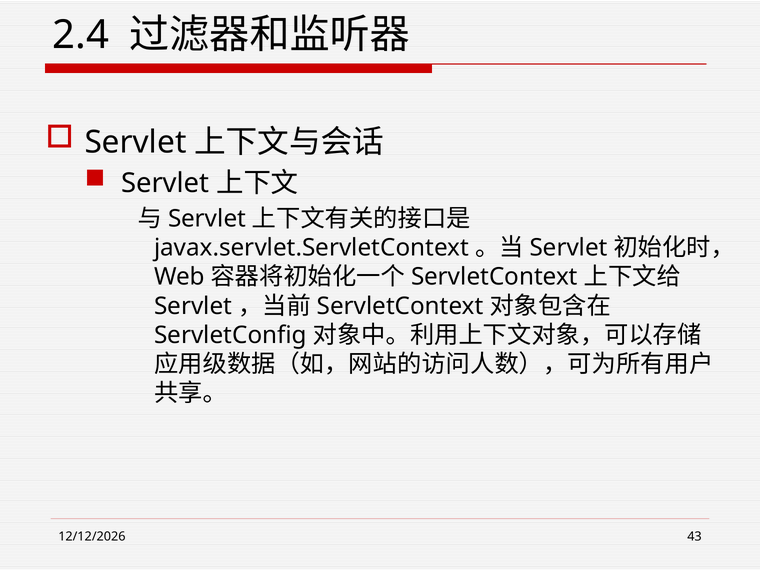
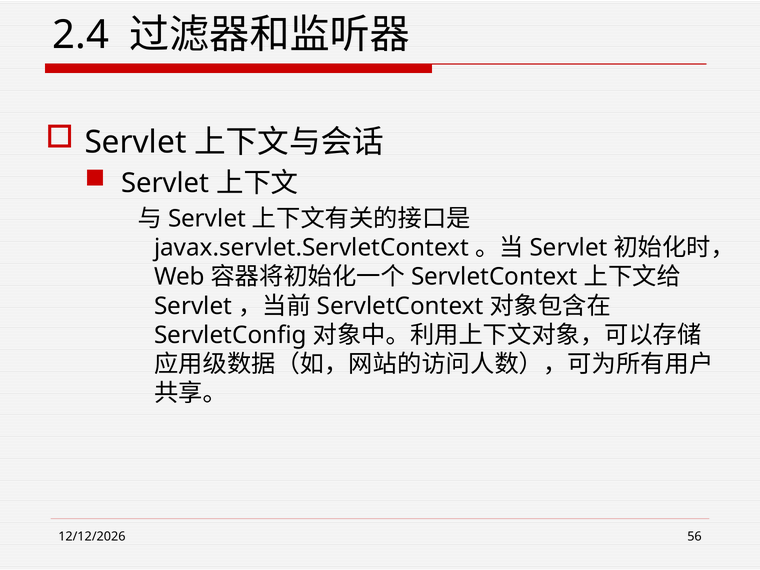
43: 43 -> 56 (694, 537)
